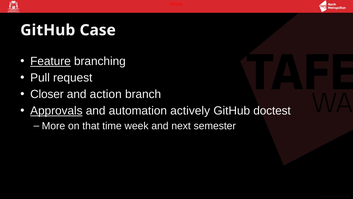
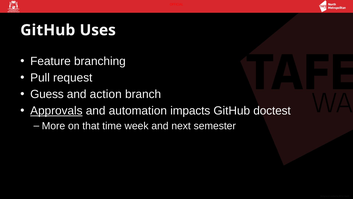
Case: Case -> Uses (98, 30)
Feature underline: present -> none (50, 61)
Closer: Closer -> Guess (47, 94)
actively: actively -> impacts (190, 111)
